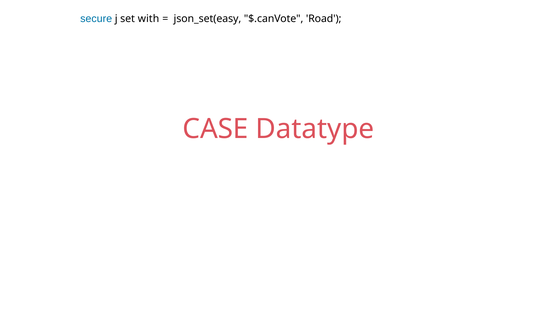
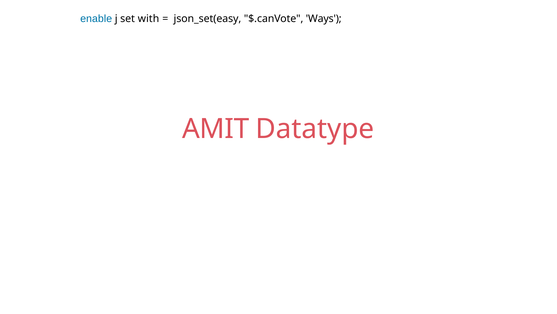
secure: secure -> enable (96, 19)
Road: Road -> Ways (324, 19)
CASE: CASE -> AMIT (216, 129)
